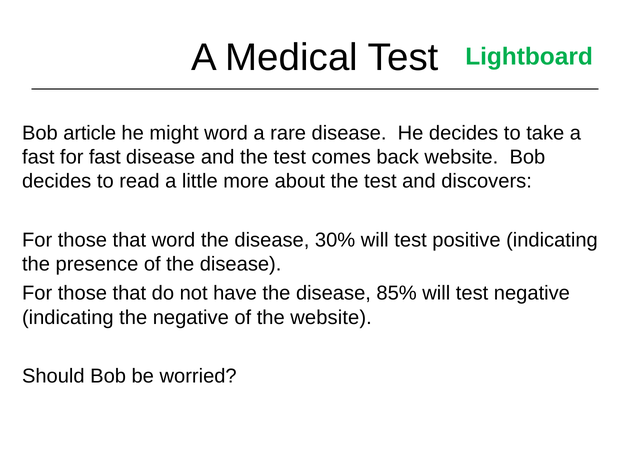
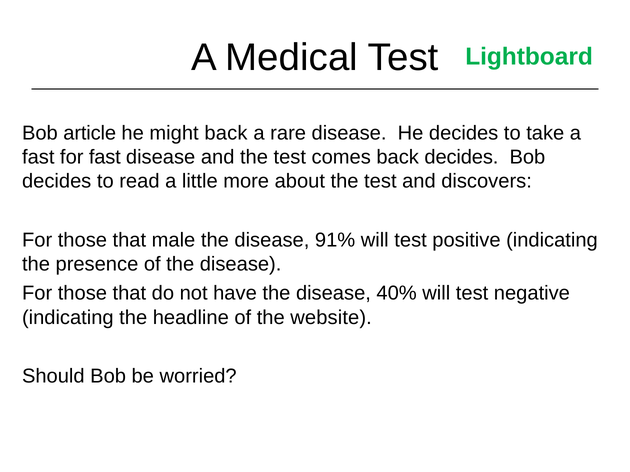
might word: word -> back (226, 133)
back website: website -> decides (461, 157)
that word: word -> male (173, 240)
30%: 30% -> 91% (335, 240)
85%: 85% -> 40% (397, 294)
the negative: negative -> headline (191, 318)
